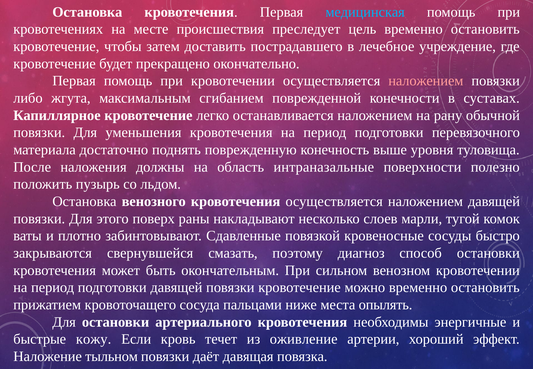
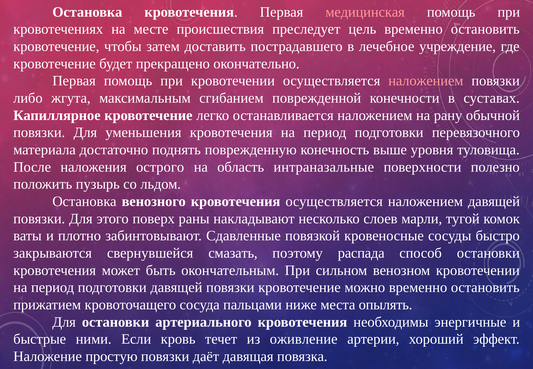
медицинская colour: light blue -> pink (365, 12)
должны: должны -> острого (160, 167)
диагноз: диагноз -> распада (361, 253)
кожу: кожу -> ними (94, 339)
тыльном: тыльном -> простую (112, 356)
